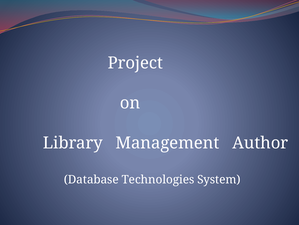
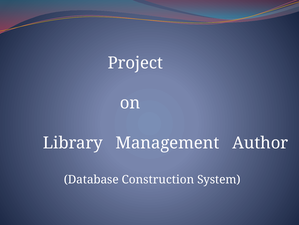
Technologies: Technologies -> Construction (158, 179)
